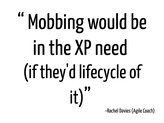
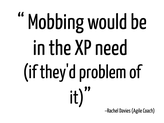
lifecycle: lifecycle -> problem (103, 72)
